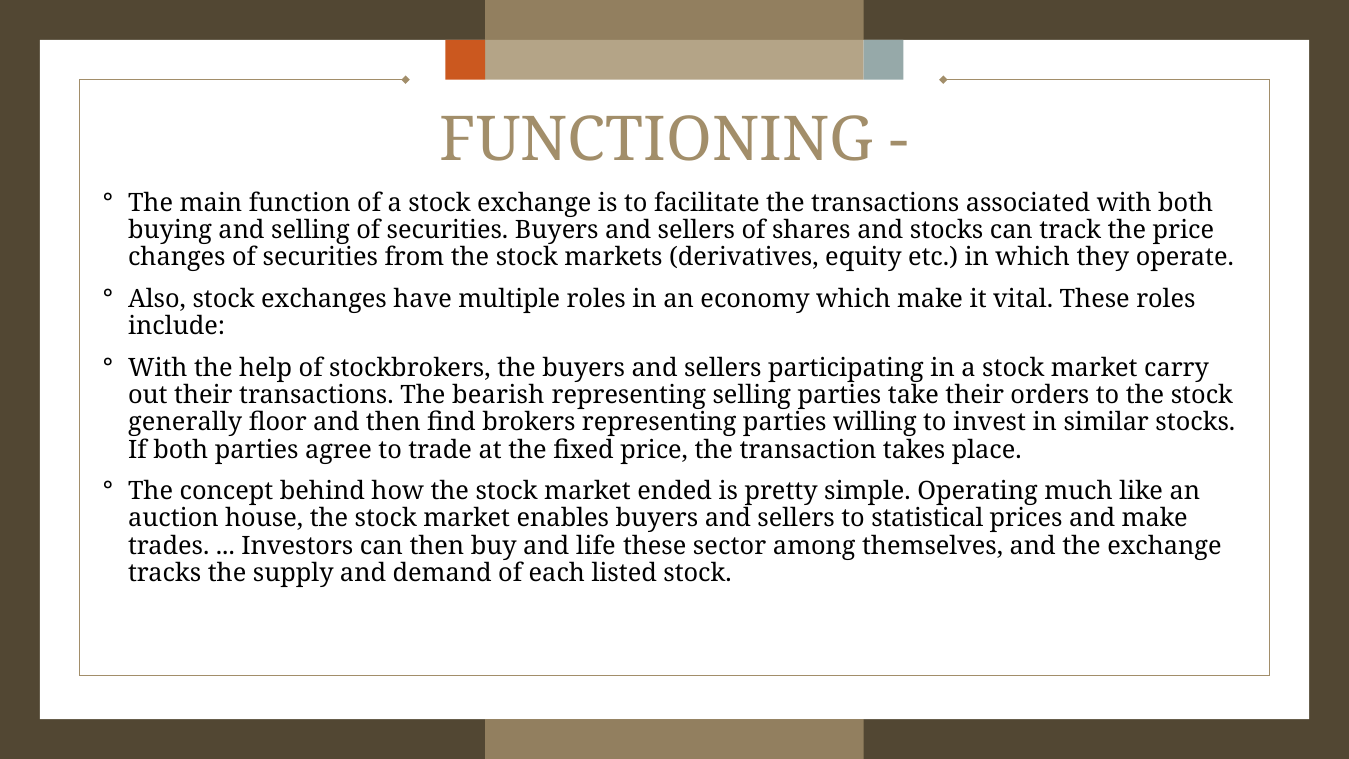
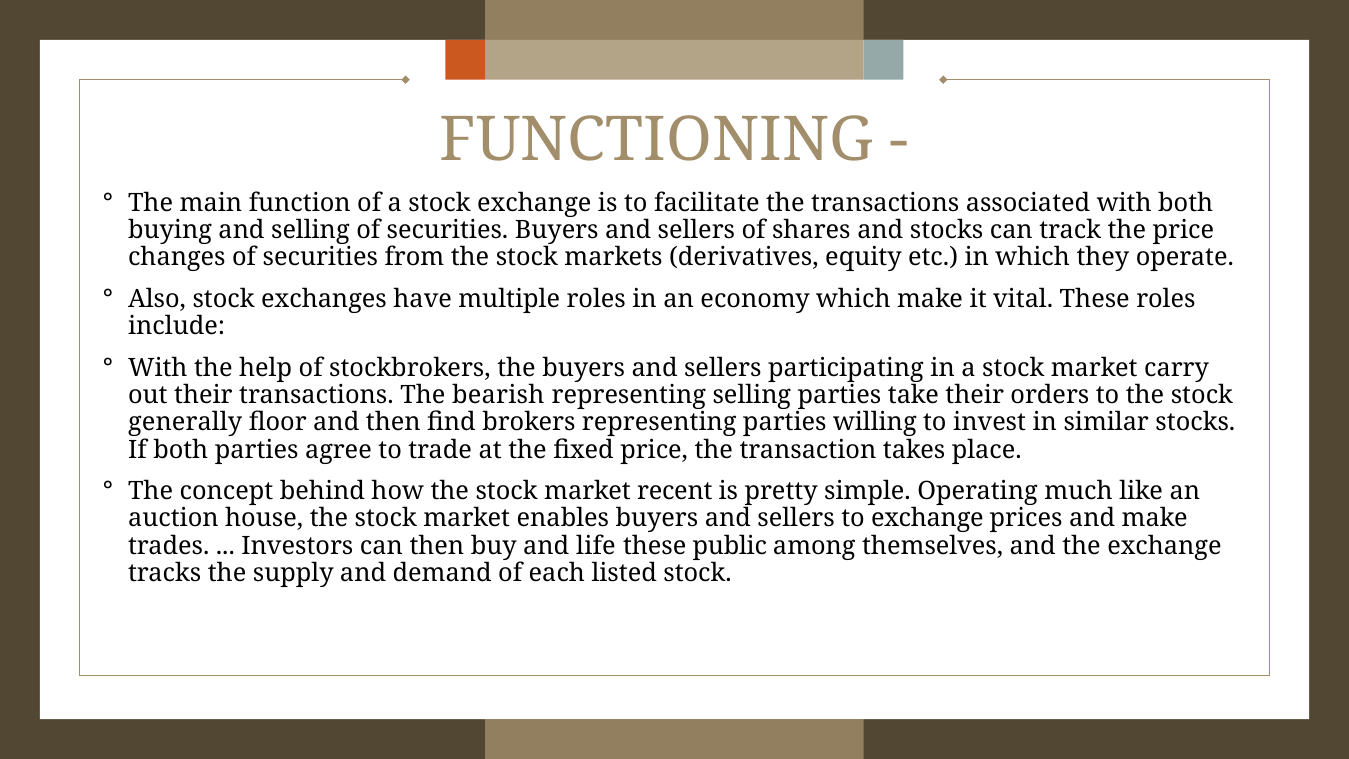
ended: ended -> recent (675, 491)
to statistical: statistical -> exchange (927, 518)
sector: sector -> public (730, 546)
